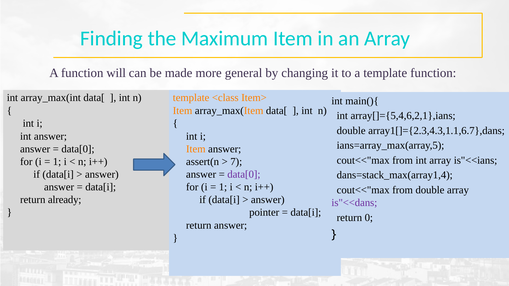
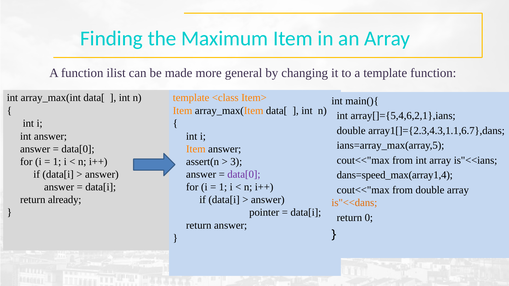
will: will -> ilist (116, 73)
7: 7 -> 3 (236, 162)
dans=stack_max(array1,4: dans=stack_max(array1,4 -> dans=speed_max(array1,4 (395, 175)
is"<<dans colour: purple -> orange (354, 203)
